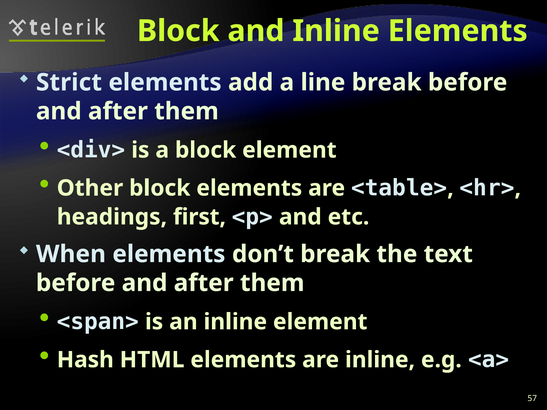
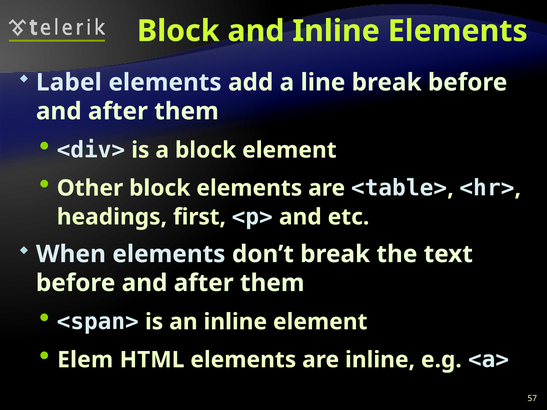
Strict: Strict -> Label (69, 82)
Hash: Hash -> Elem (85, 360)
